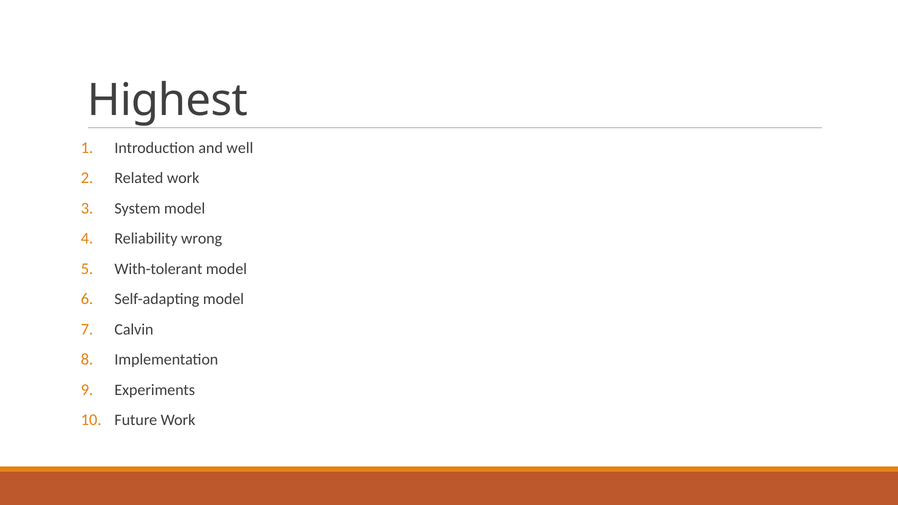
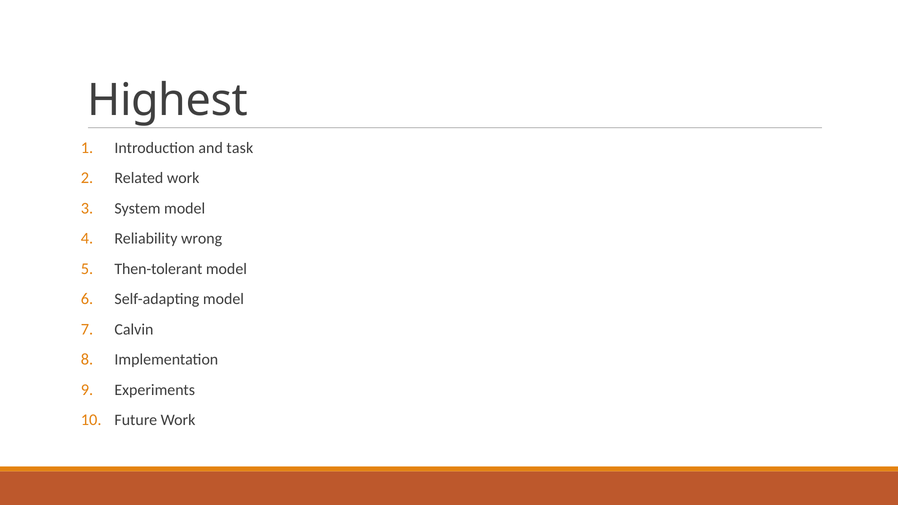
well: well -> task (240, 148)
With-tolerant: With-tolerant -> Then-tolerant (158, 269)
